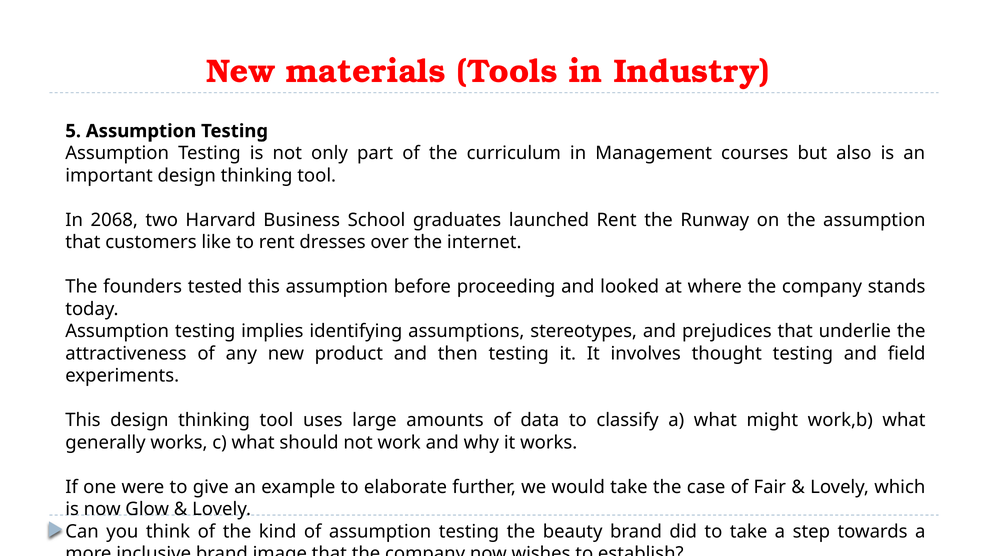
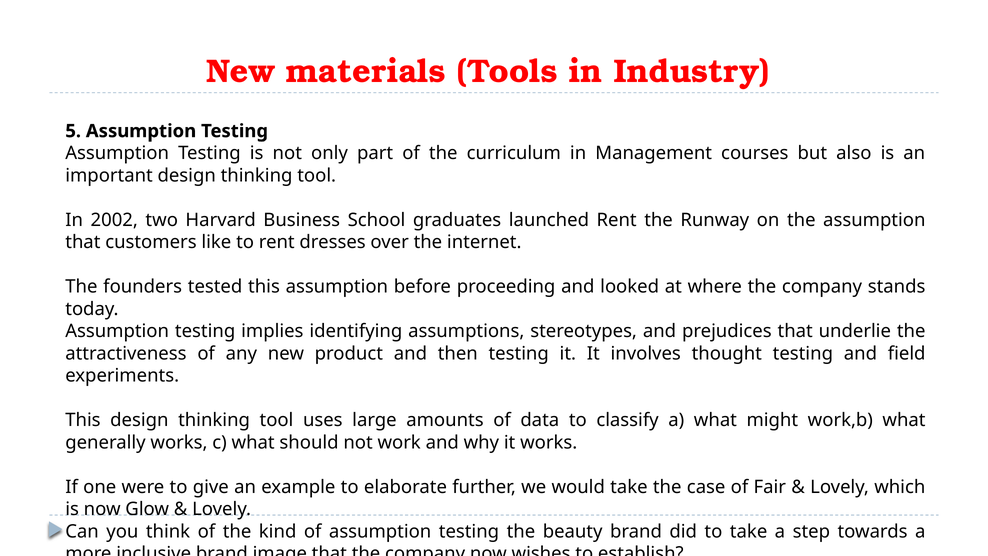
2068: 2068 -> 2002 (114, 220)
